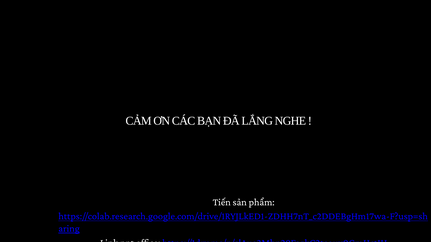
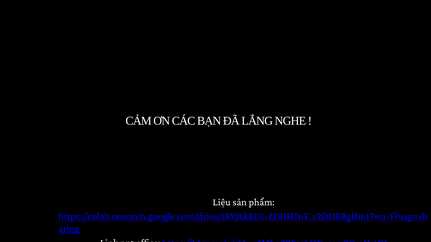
Tiến: Tiến -> Liệu (222, 202)
